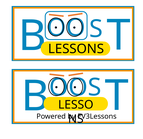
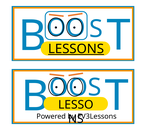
LESSONS underline: none -> present (76, 49)
